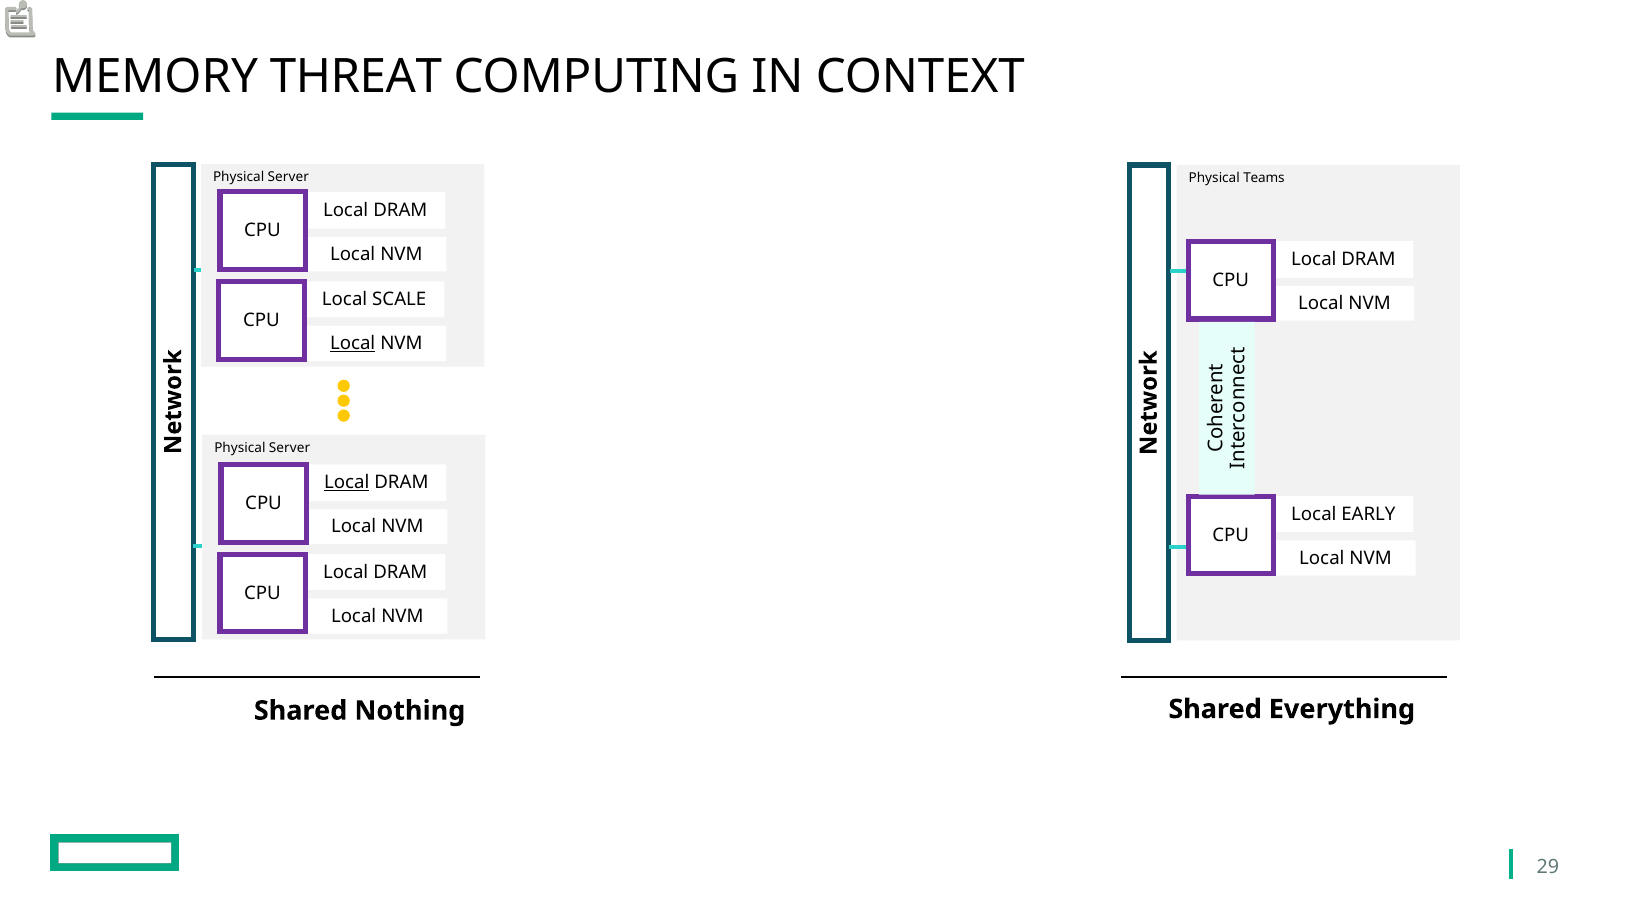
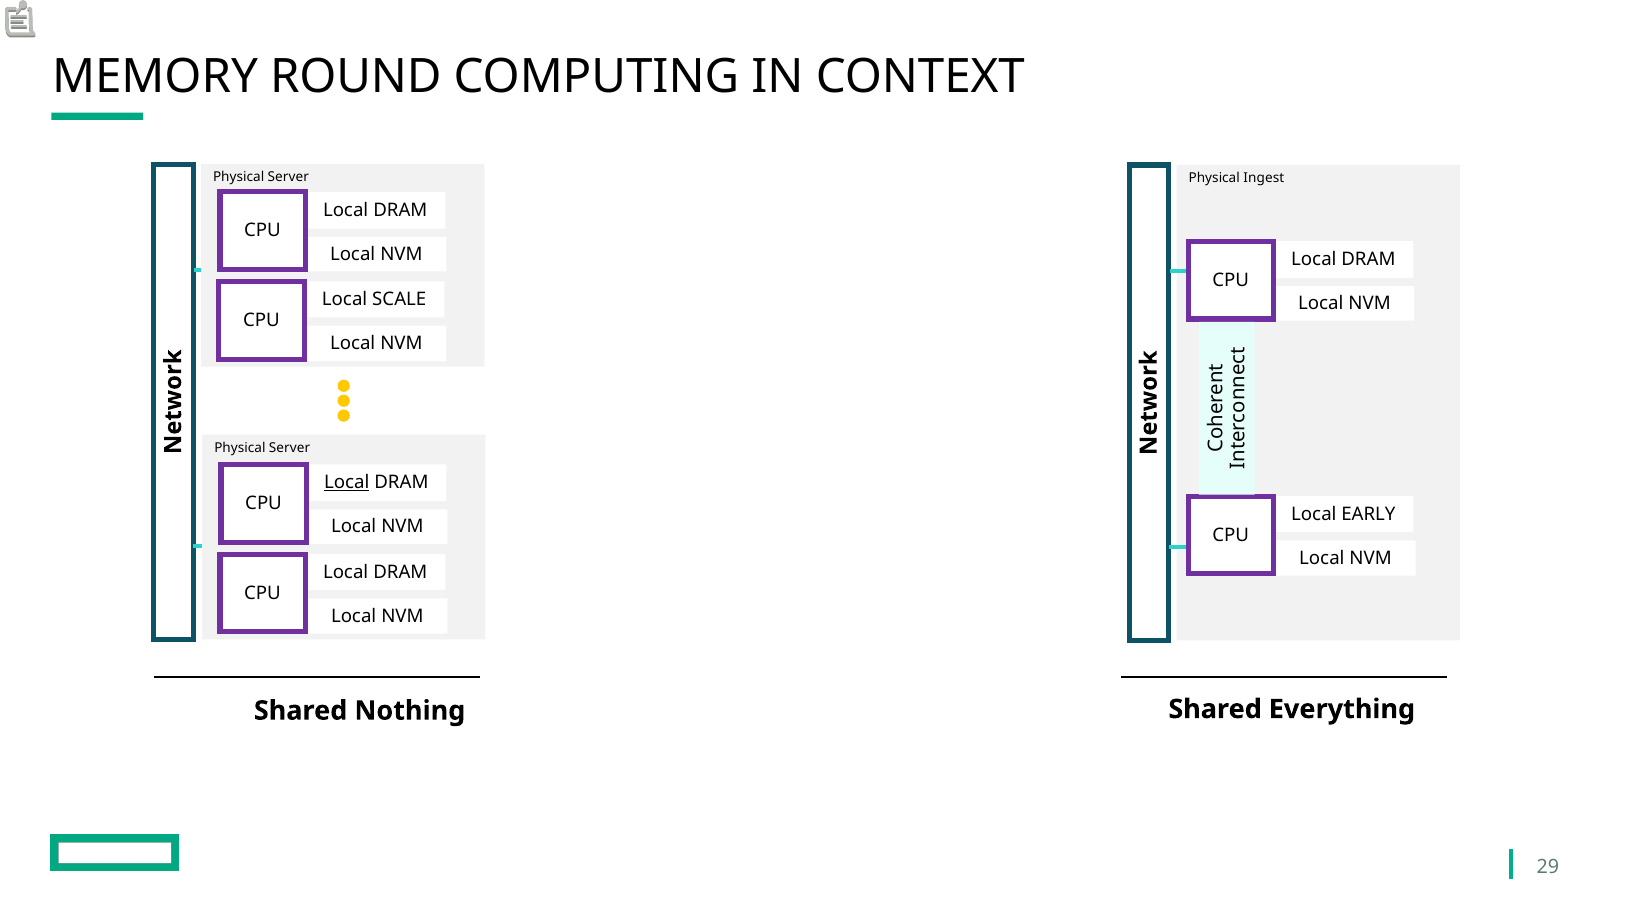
THREAT: THREAT -> ROUND (356, 77)
Teams: Teams -> Ingest (1264, 178)
Local underline: present -> none (353, 343)
